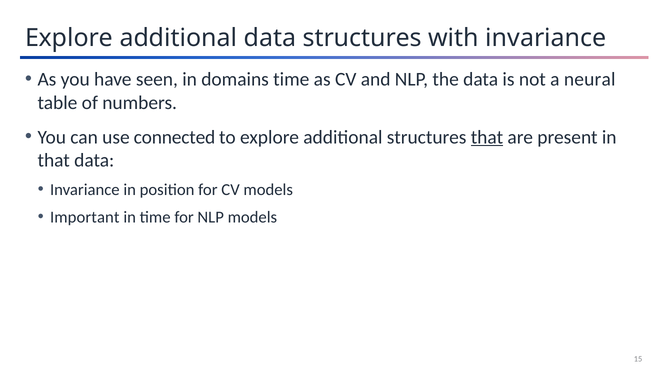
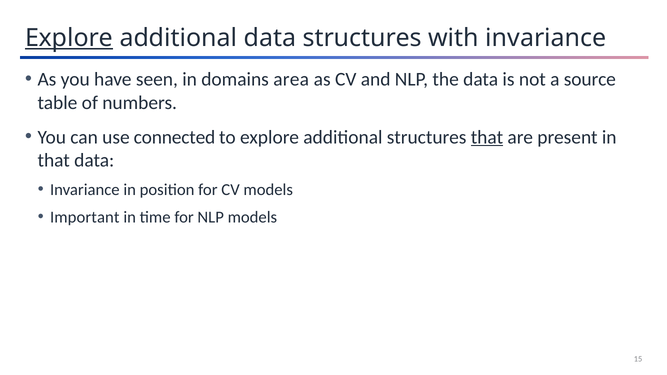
Explore underline: none -> present (69, 38)
domains time: time -> area (291, 79)
neural: neural -> source (590, 79)
